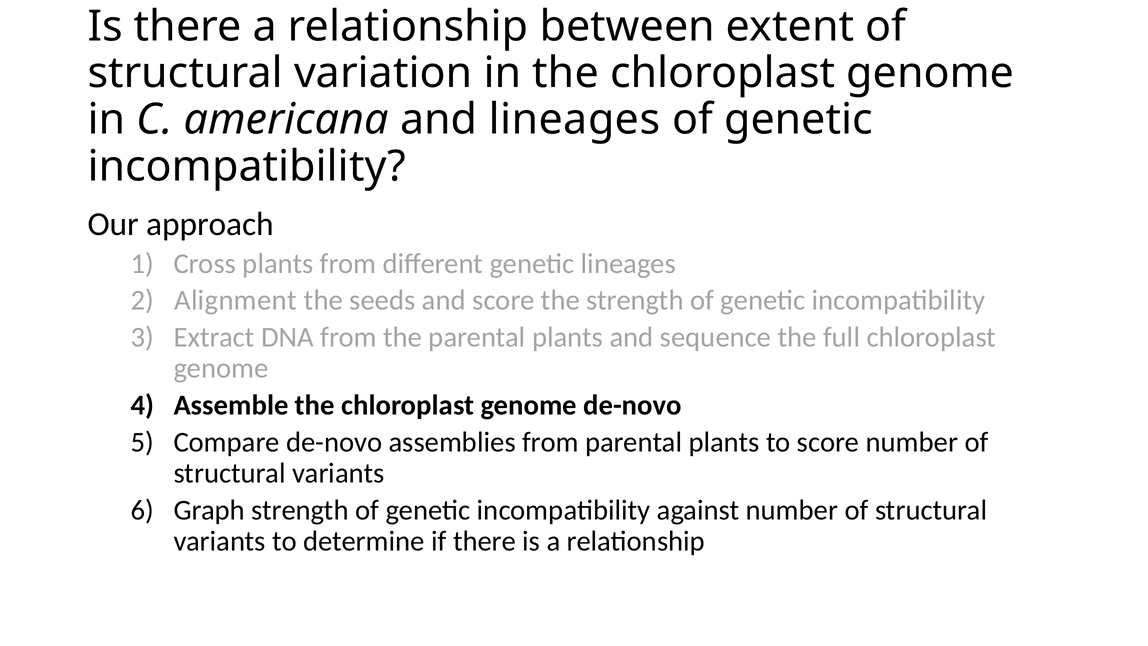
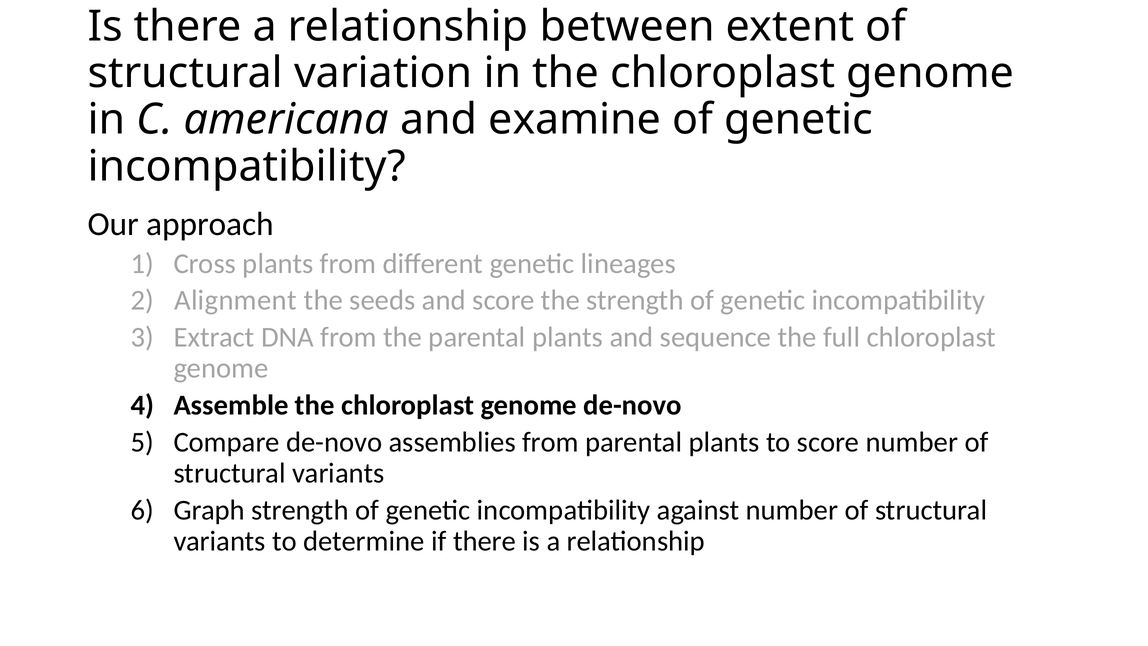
and lineages: lineages -> examine (575, 120)
